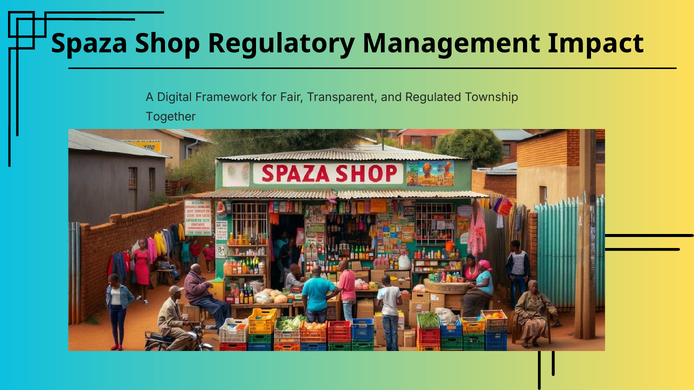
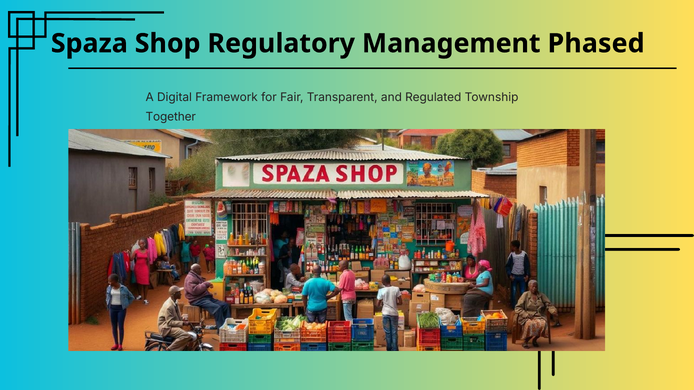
Impact: Impact -> Phased (596, 43)
